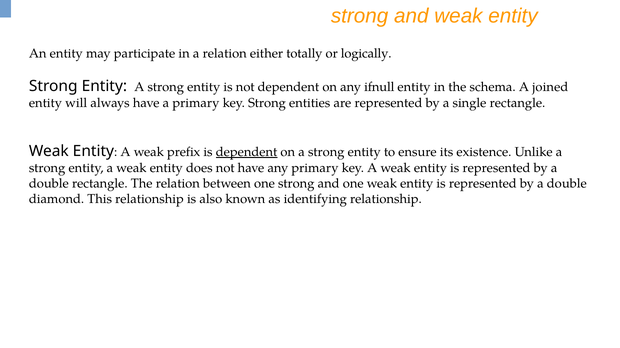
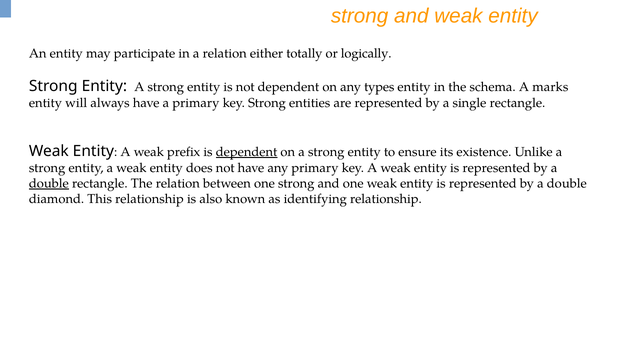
ifnull: ifnull -> types (379, 87)
joined: joined -> marks (550, 87)
double underline: none -> present (49, 184)
